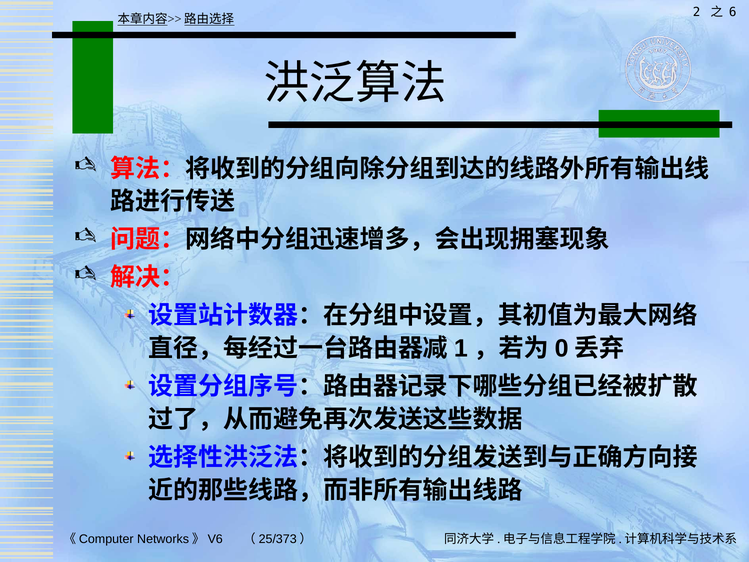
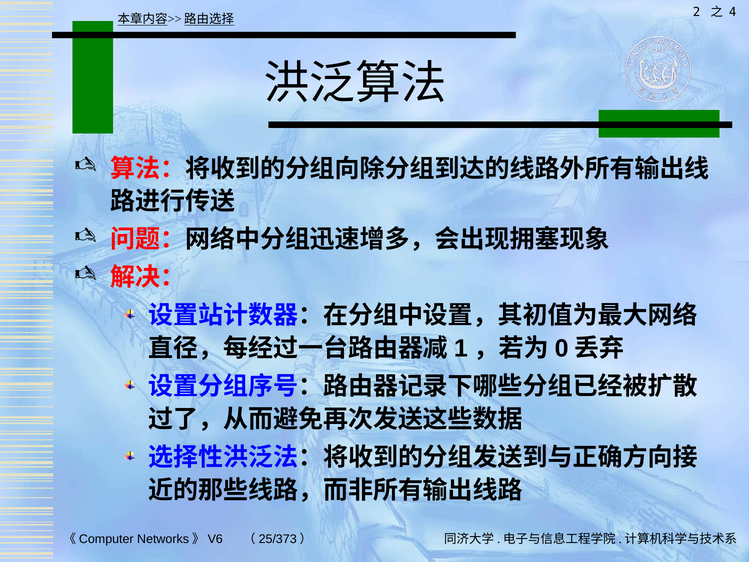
6: 6 -> 4 (733, 12)
